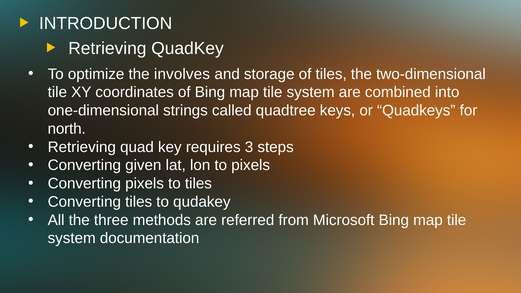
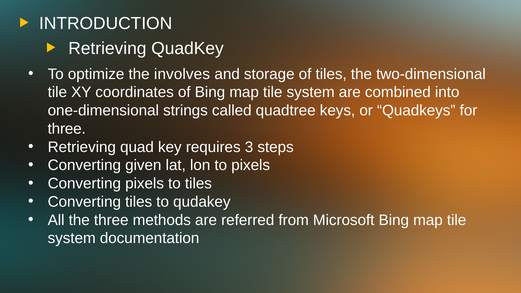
north: north -> three (67, 129)
